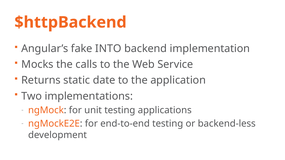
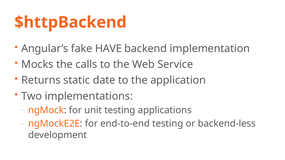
INTO: INTO -> HAVE (108, 49)
